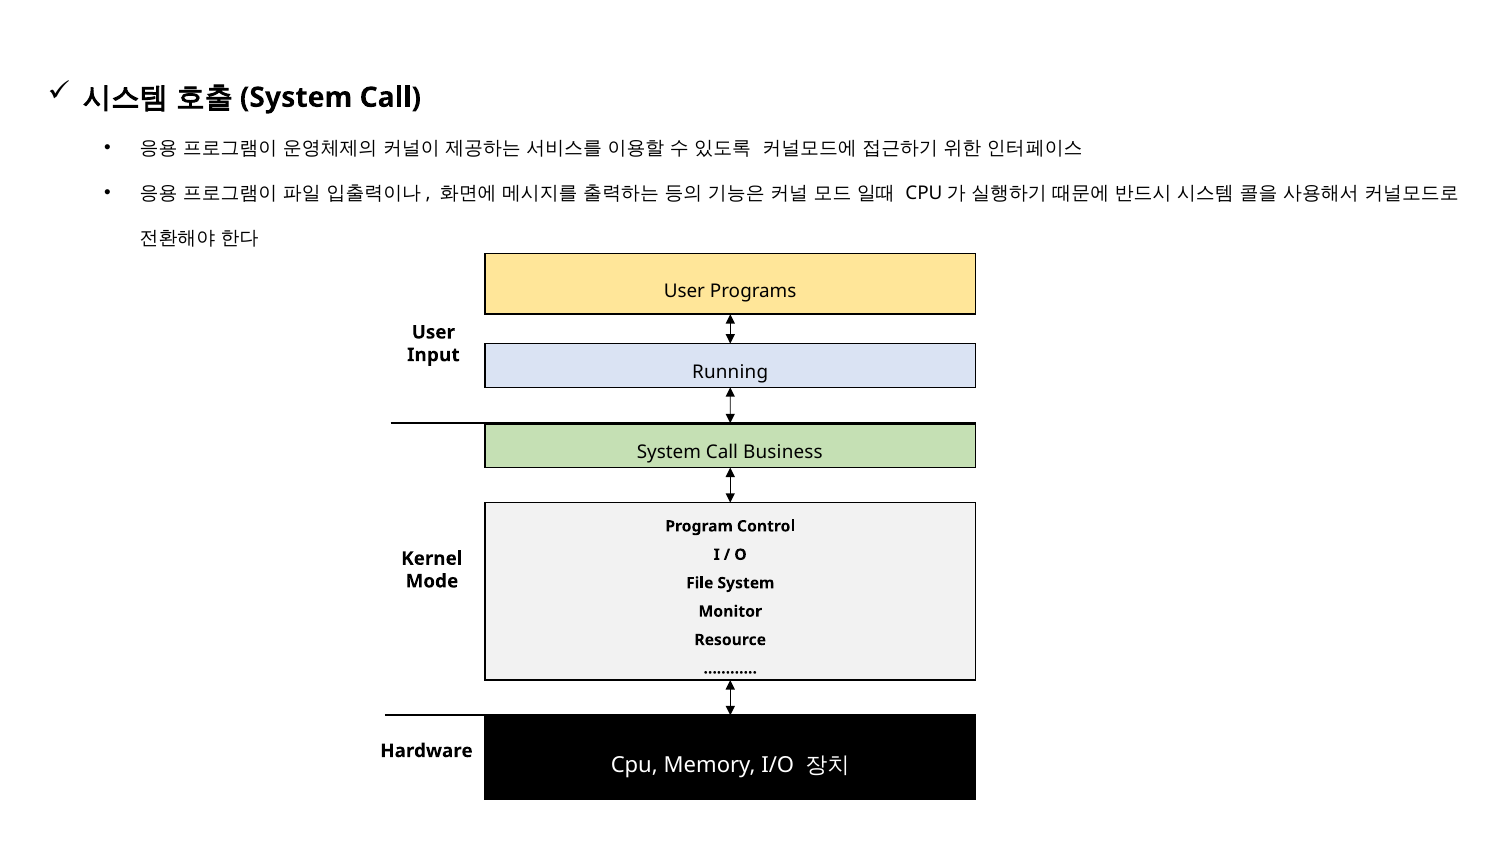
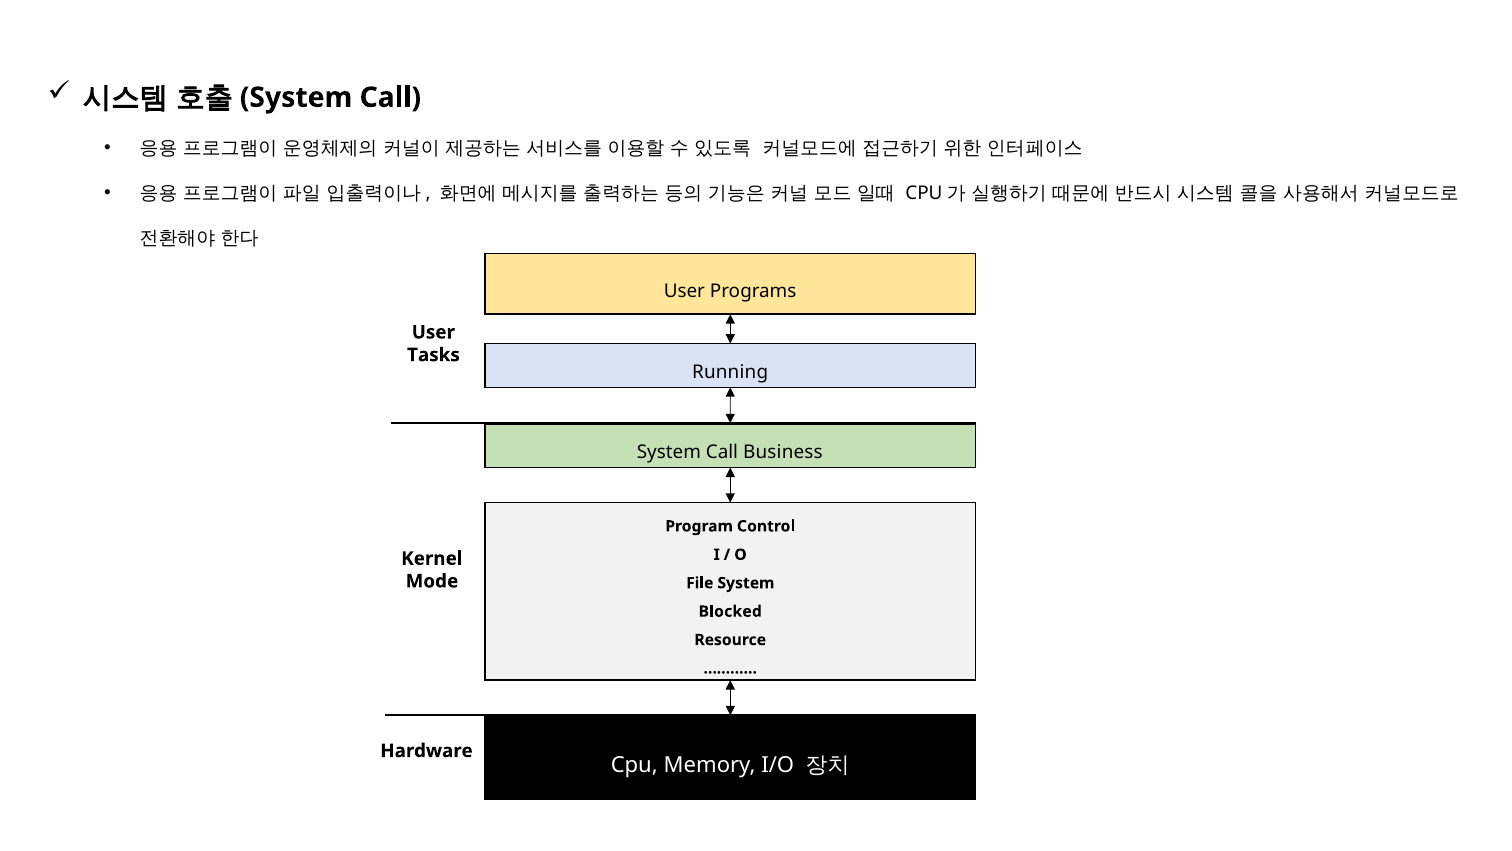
Input: Input -> Tasks (433, 355)
Monitor: Monitor -> Blocked (730, 611)
